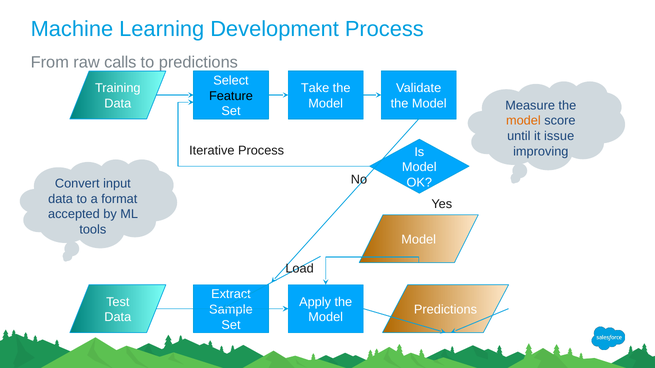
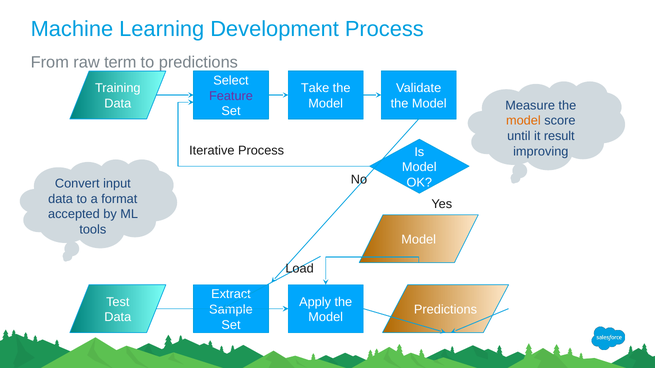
calls: calls -> term (120, 62)
Feature colour: black -> purple (231, 96)
issue: issue -> result (559, 136)
